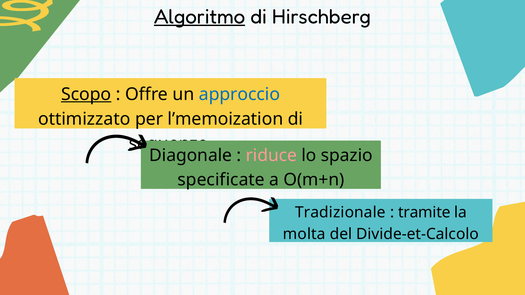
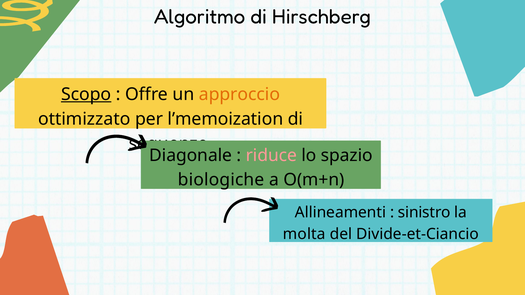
Algoritmo underline: present -> none (200, 17)
approccio colour: blue -> orange (239, 94)
specificate: specificate -> biologiche (221, 180)
Tradizionale: Tradizionale -> Allineamenti (340, 212)
tramite: tramite -> sinistro (424, 212)
Divide-et-Calcolo: Divide-et-Calcolo -> Divide-et-Ciancio (418, 234)
